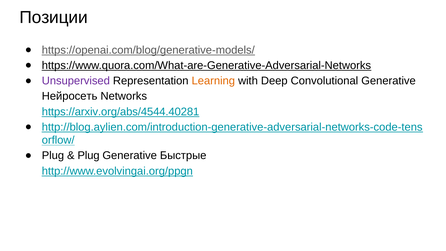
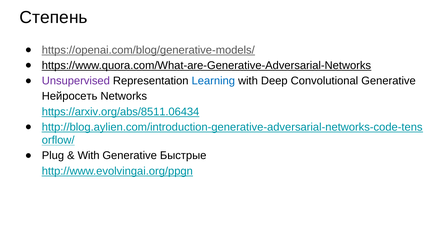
Позиции: Позиции -> Степень (54, 17)
Learning colour: orange -> blue (213, 81)
https://arxiv.org/abs/4544.40281: https://arxiv.org/abs/4544.40281 -> https://arxiv.org/abs/8511.06434 (121, 112)
Plug: Plug -> With (89, 156)
